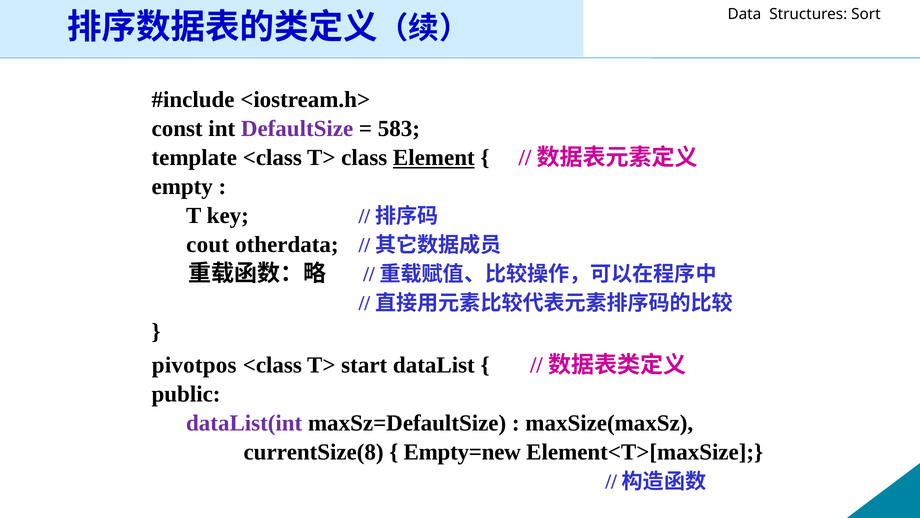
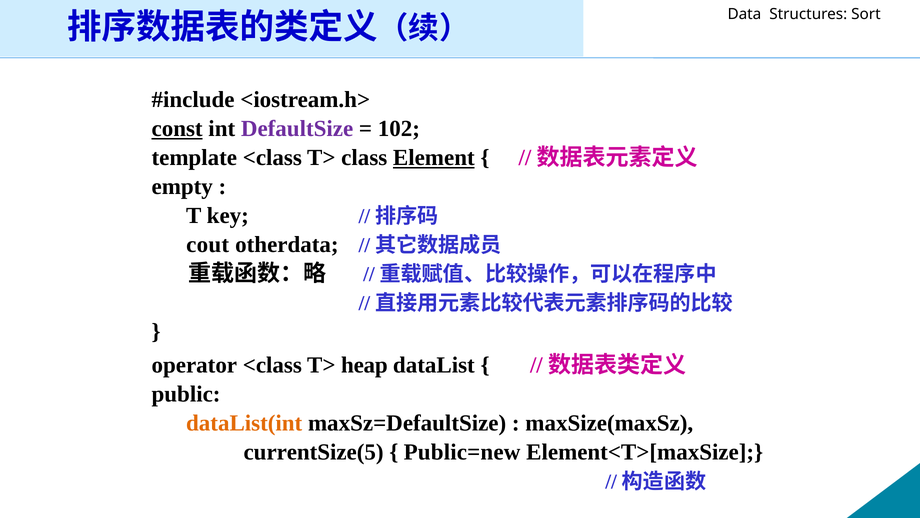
const underline: none -> present (177, 129)
583: 583 -> 102 (399, 129)
pivotpos: pivotpos -> operator (194, 365)
start: start -> heap (364, 365)
dataList(int colour: purple -> orange (244, 423)
currentSize(8: currentSize(8 -> currentSize(5 (314, 452)
Empty=new: Empty=new -> Public=new (462, 452)
